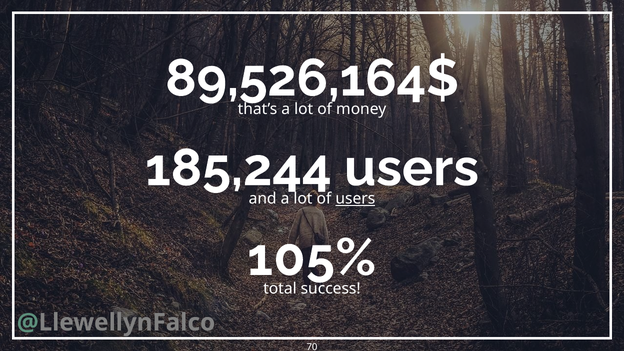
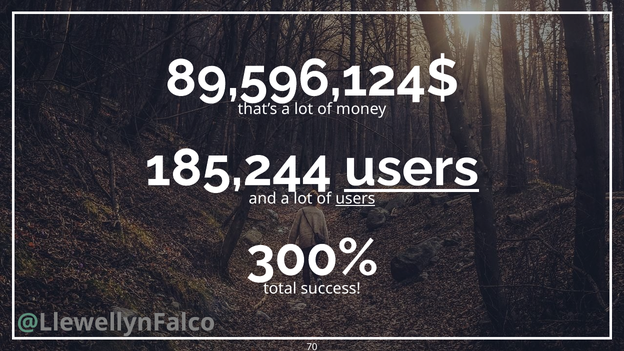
89,526,164$: 89,526,164$ -> 89,596,124$ (312, 78)
users underline: none -> present (412, 168)
105%: 105% -> 300% (312, 258)
